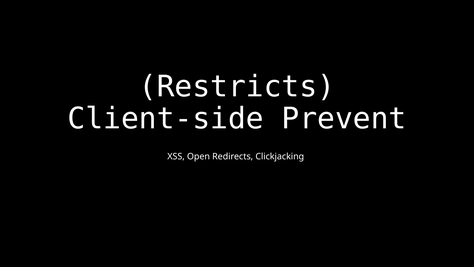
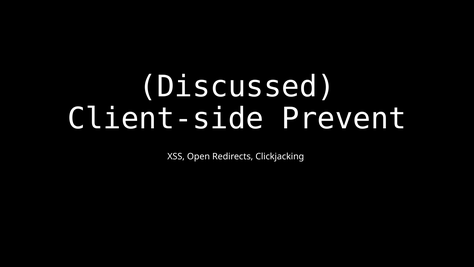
Restricts: Restricts -> Discussed (237, 87)
